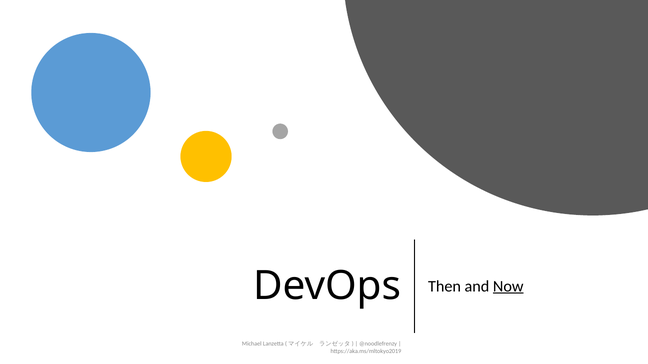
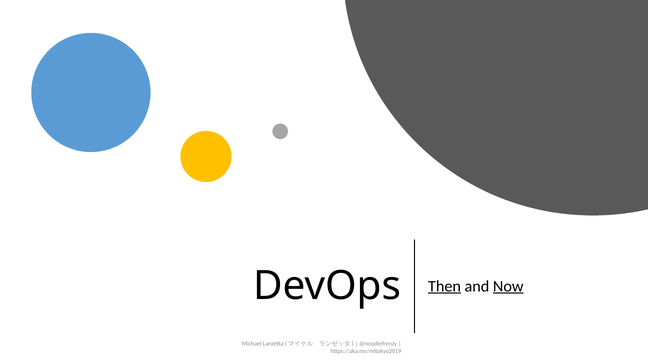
Then underline: none -> present (444, 287)
